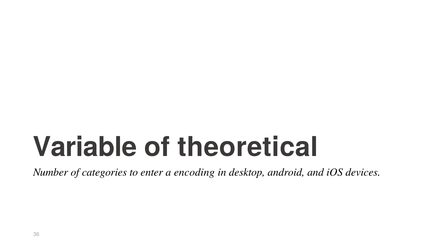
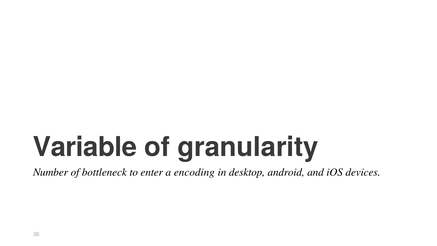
theoretical: theoretical -> granularity (248, 147)
categories: categories -> bottleneck (104, 172)
